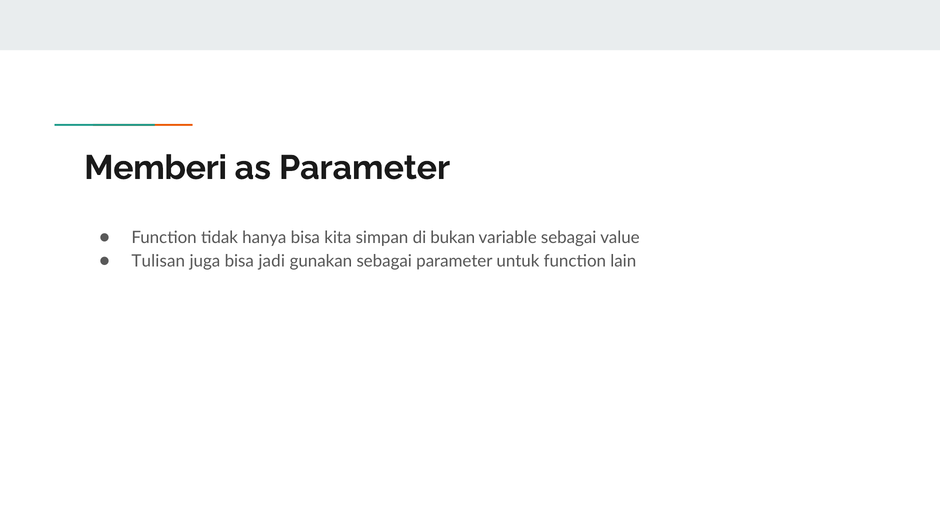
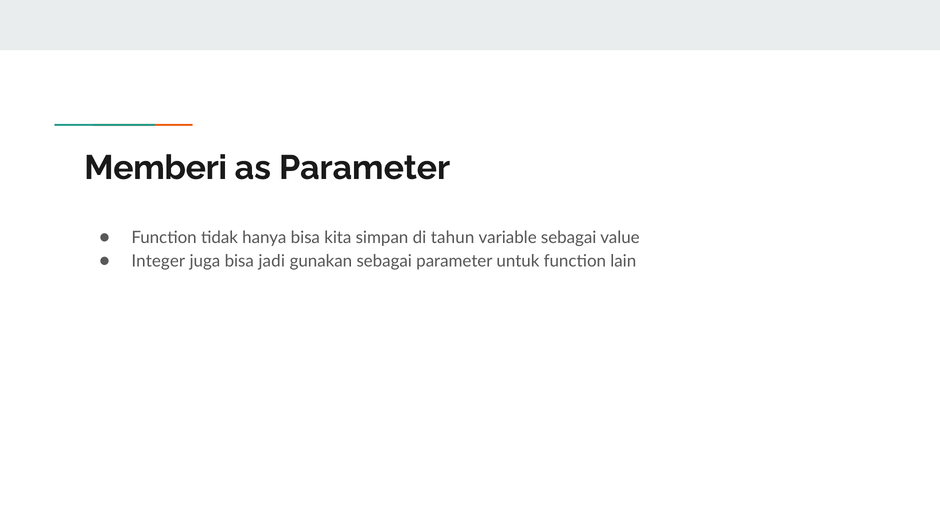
bukan: bukan -> tahun (453, 238)
Tulisan: Tulisan -> Integer (158, 261)
